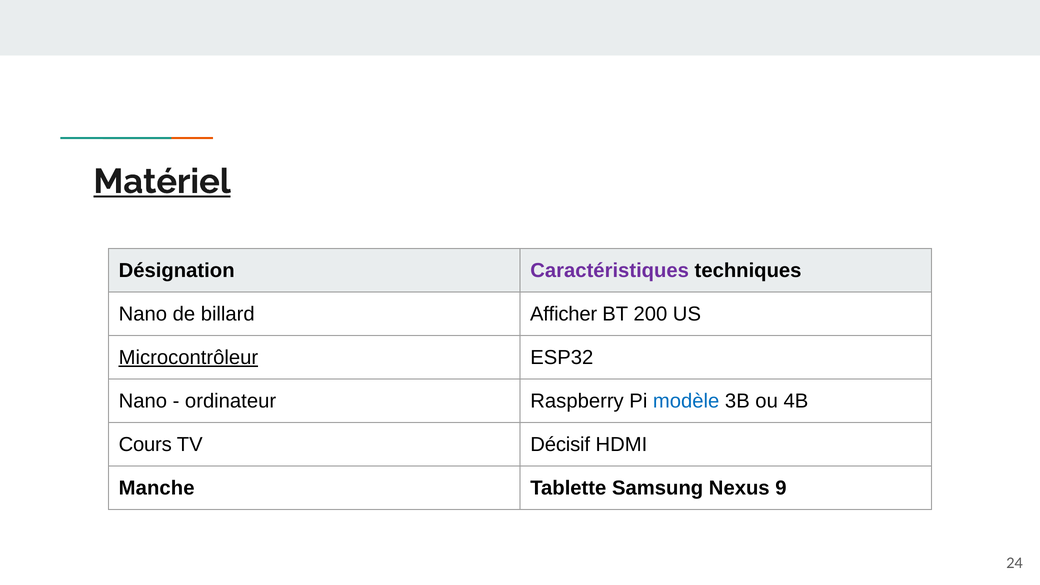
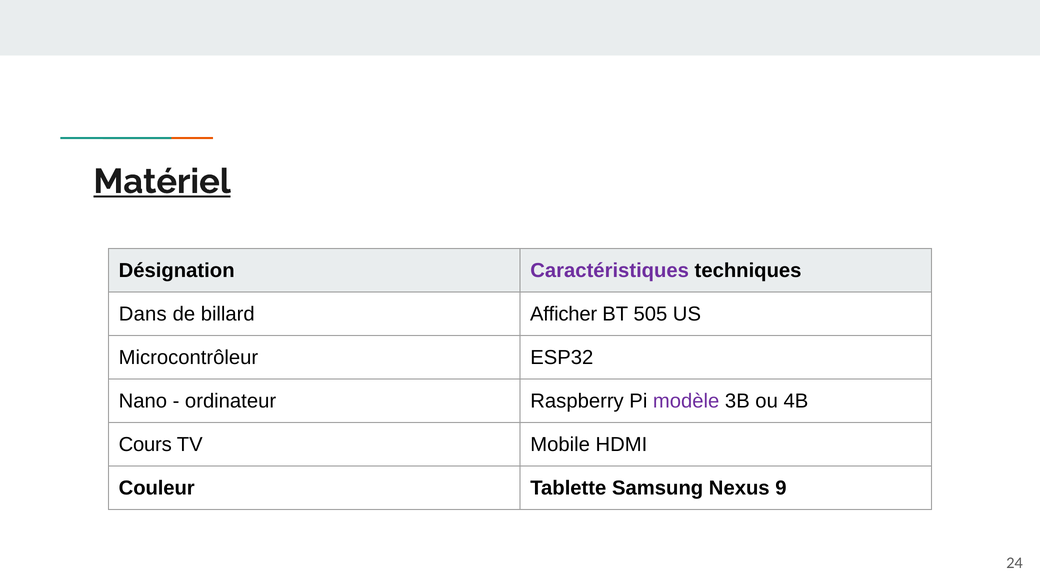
Nano: Nano -> Dans (143, 314)
200: 200 -> 505 (650, 314)
Microcontrôleur underline: present -> none (188, 358)
modèle colour: blue -> purple (686, 401)
Décisif: Décisif -> Mobile (560, 444)
Manche: Manche -> Couleur (157, 488)
